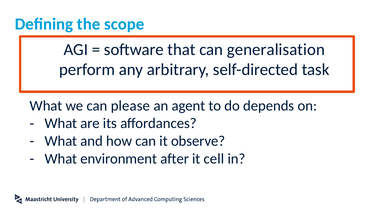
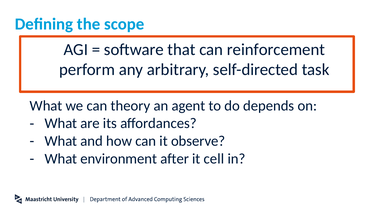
generalisation: generalisation -> reinforcement (276, 49)
please: please -> theory (130, 106)
